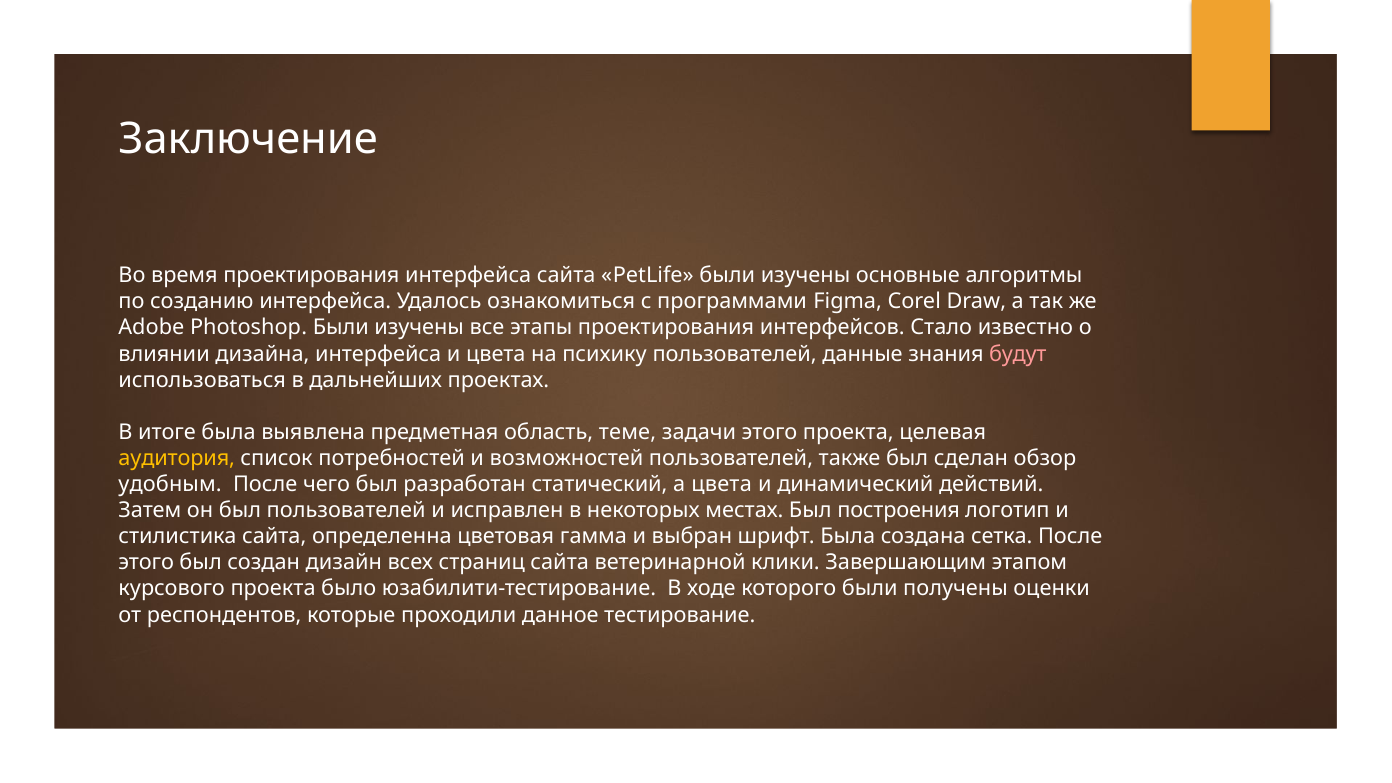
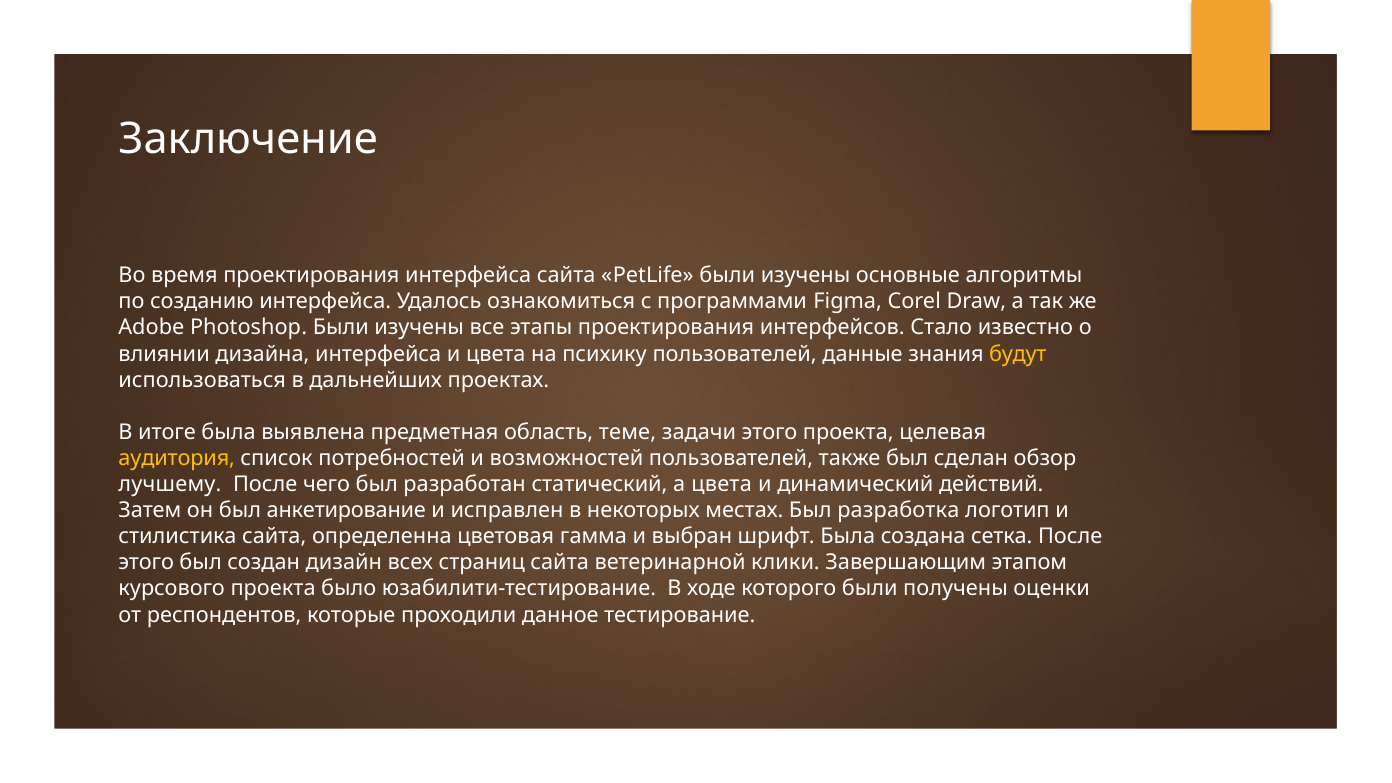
будут colour: pink -> yellow (1018, 354)
удобным: удобным -> лучшему (170, 484)
был пользователей: пользователей -> анкетирование (346, 511)
построения: построения -> разработка (898, 511)
